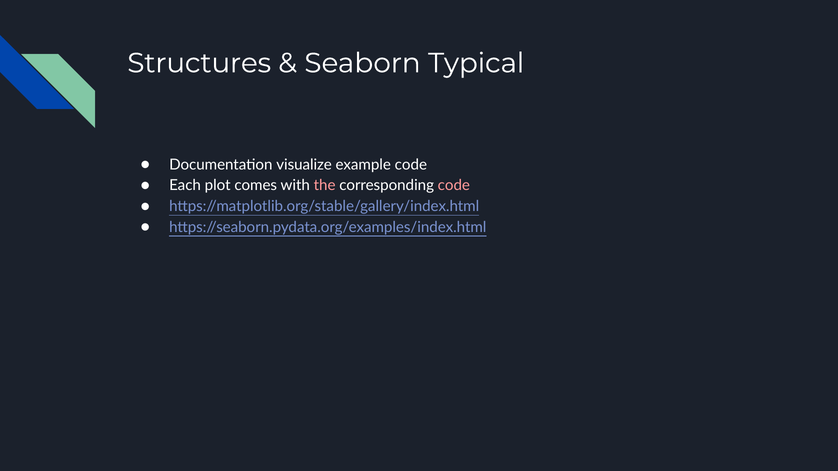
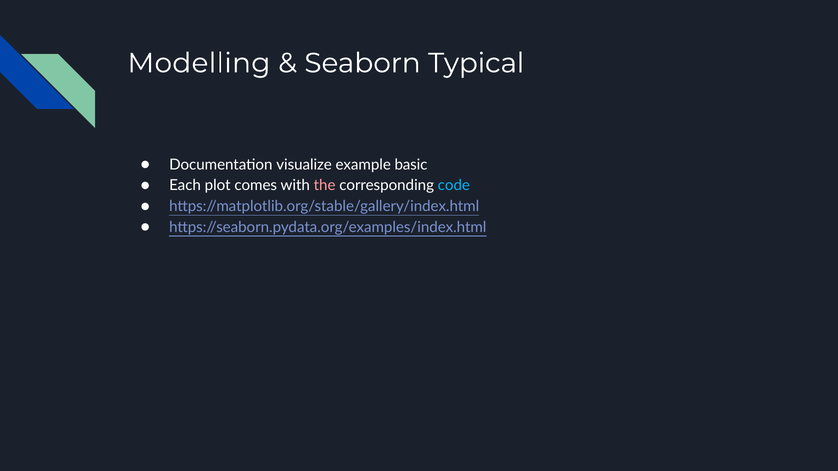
Structures: Structures -> Modelling (199, 63)
example code: code -> basic (411, 165)
code colour: pink -> light blue (454, 186)
